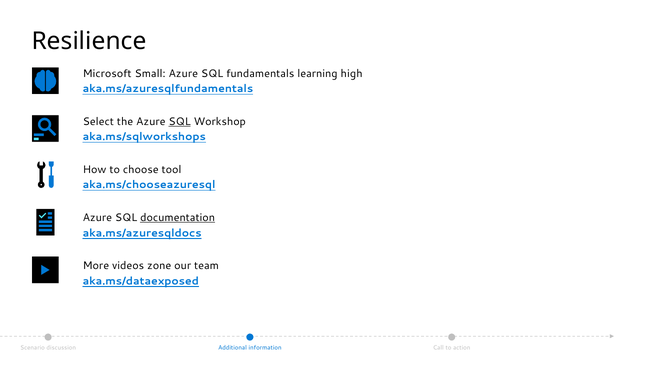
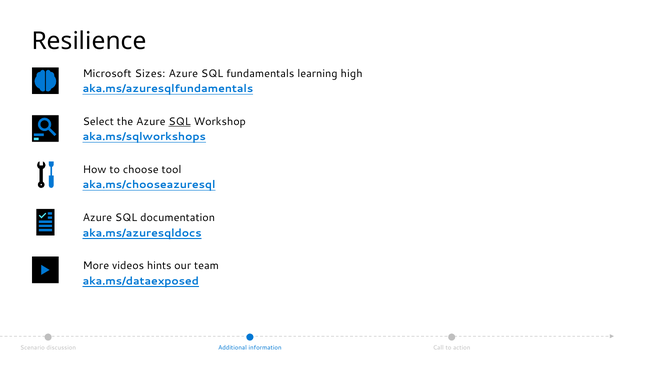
Small: Small -> Sizes (150, 73)
documentation underline: present -> none (178, 218)
zone: zone -> hints (159, 266)
